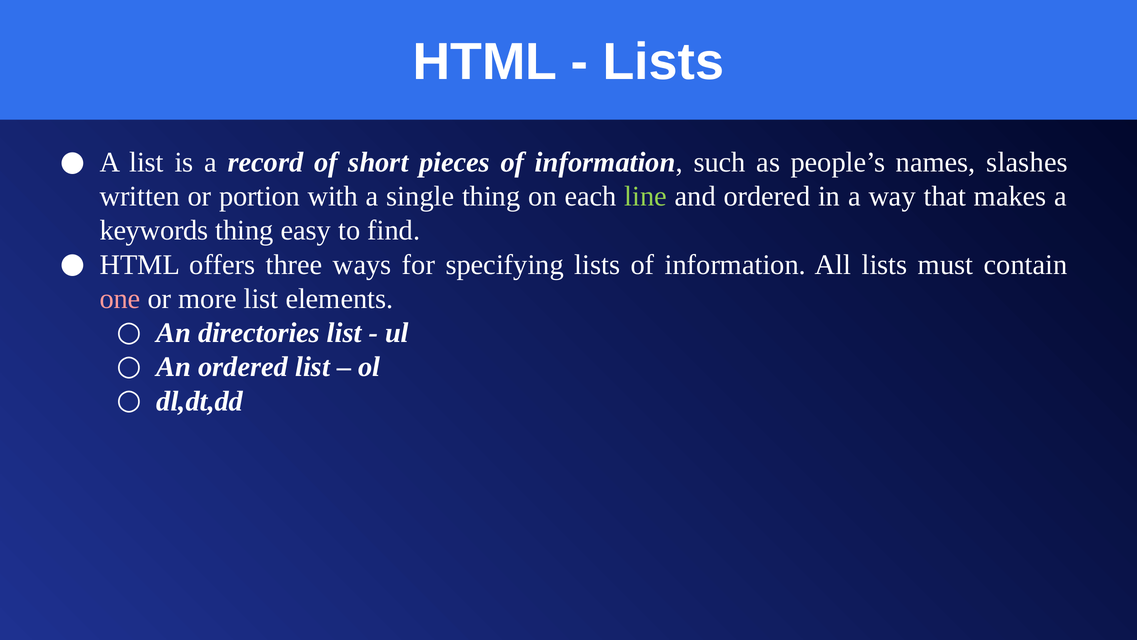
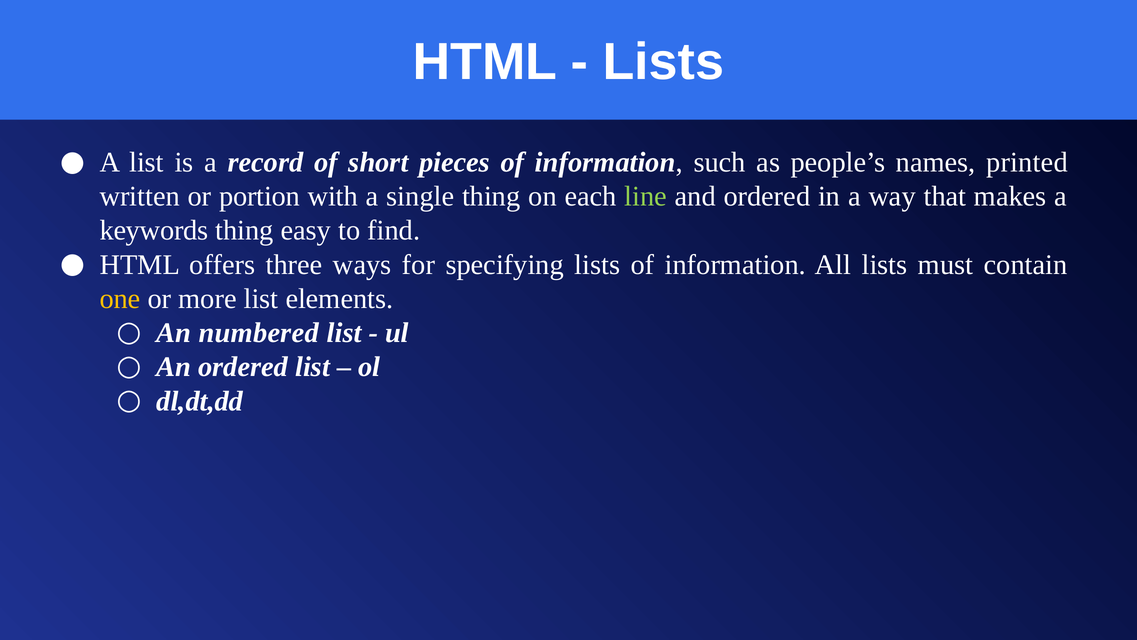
slashes: slashes -> printed (1027, 162)
one colour: pink -> yellow (120, 299)
directories: directories -> numbered (259, 333)
